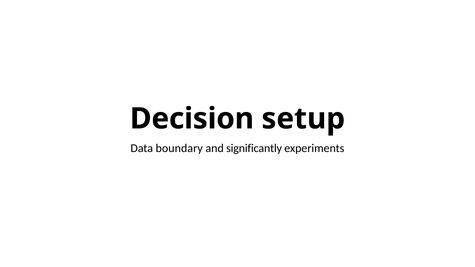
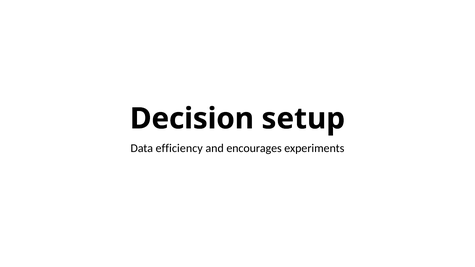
boundary: boundary -> efficiency (179, 148)
significantly: significantly -> encourages (254, 148)
